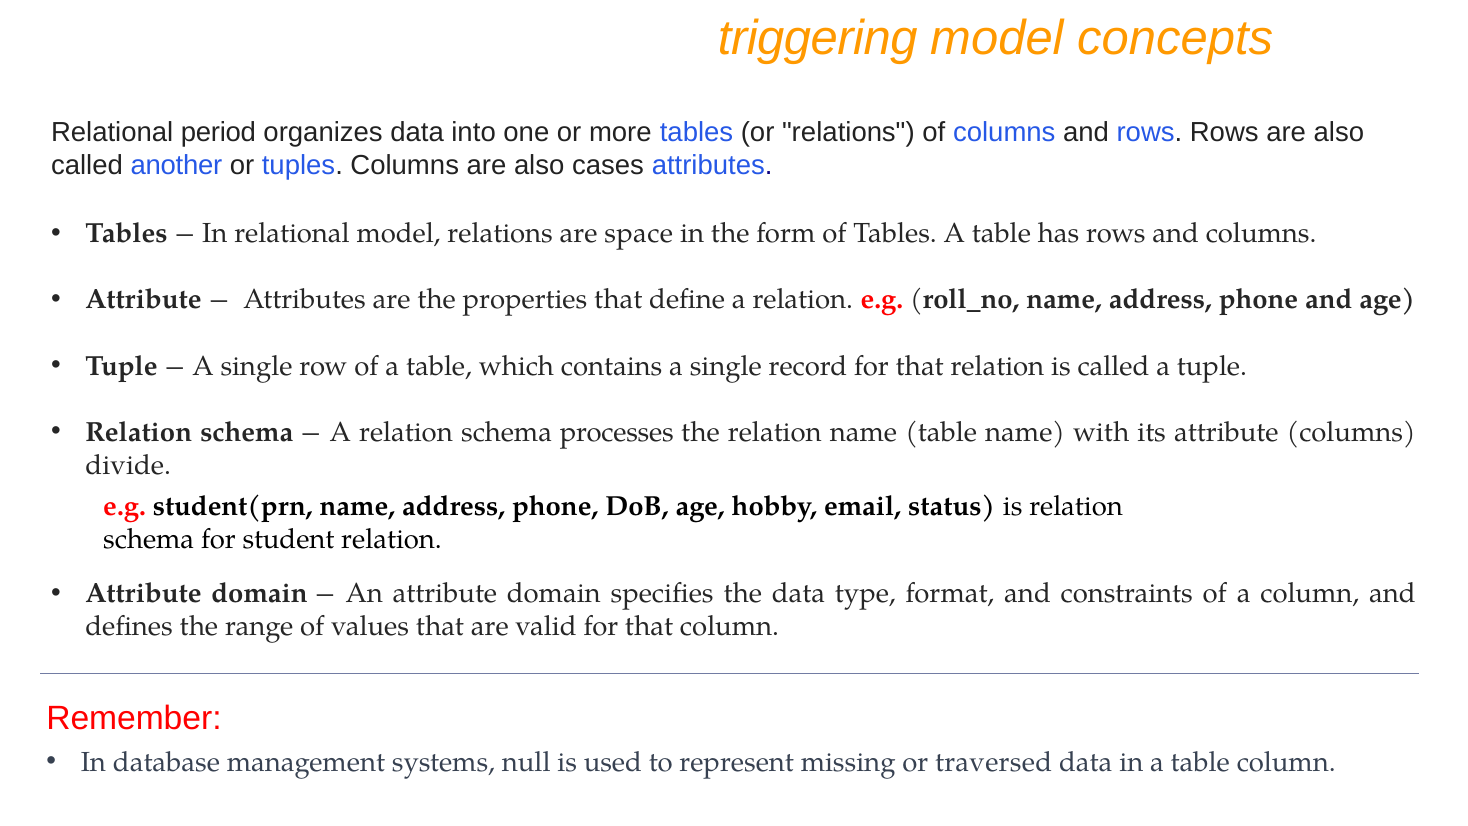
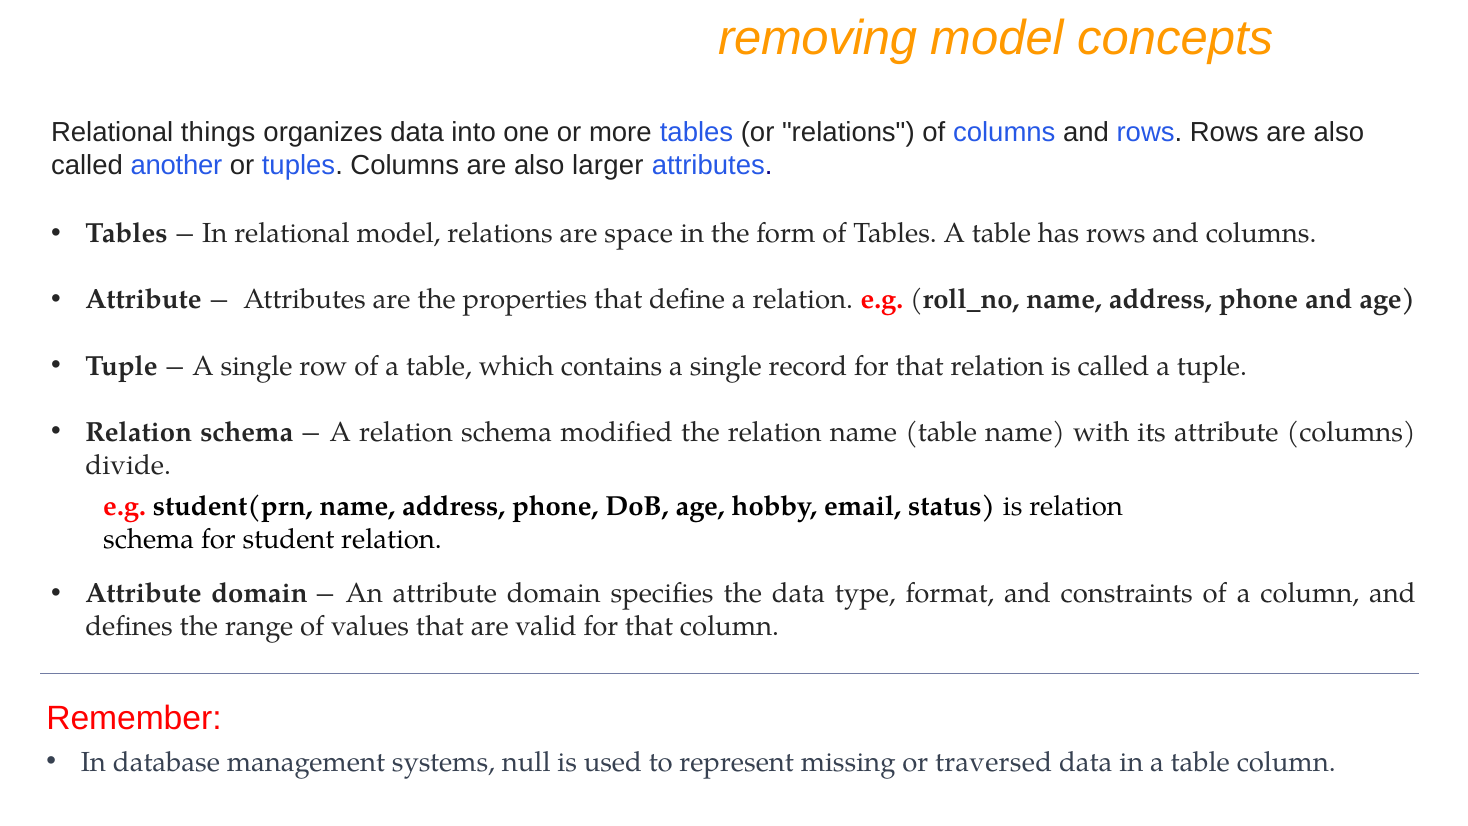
triggering: triggering -> removing (818, 38)
period: period -> things (218, 132)
cases: cases -> larger (608, 165)
processes: processes -> modified (617, 432)
